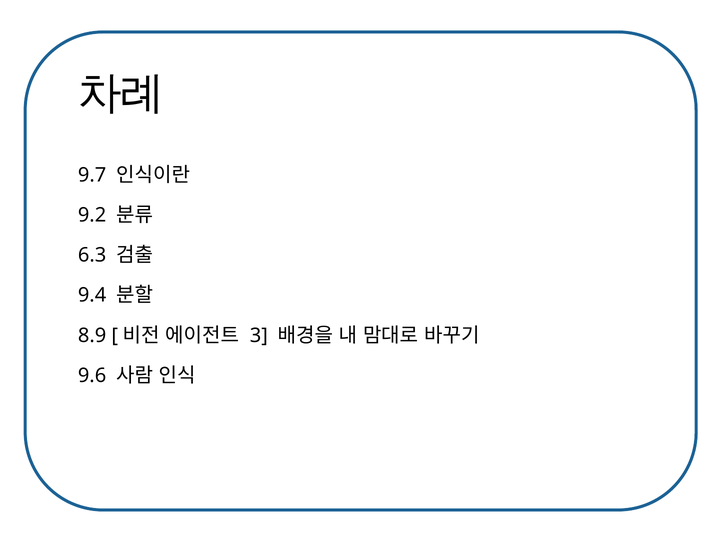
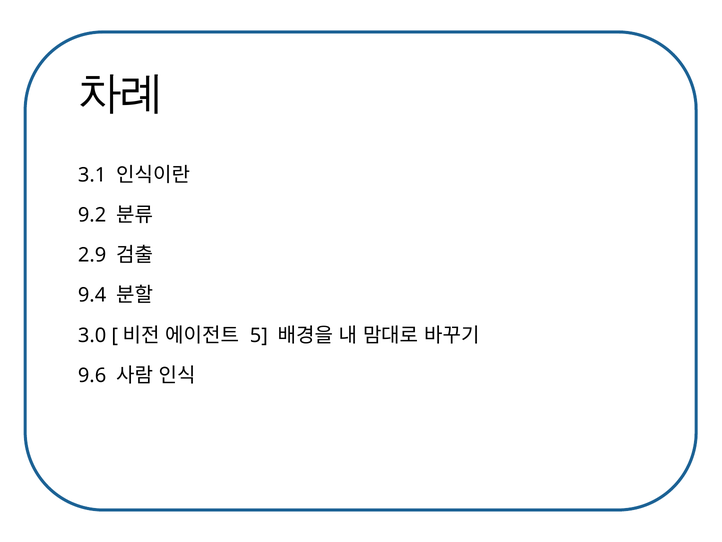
9.7: 9.7 -> 3.1 (92, 175)
6.3: 6.3 -> 2.9 (92, 255)
8.9: 8.9 -> 3.0 (92, 335)
3: 3 -> 5 (259, 335)
